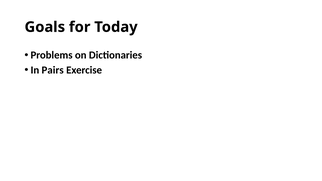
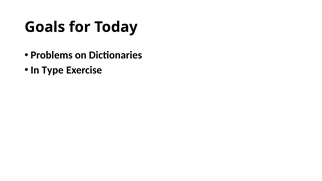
Pairs: Pairs -> Type (53, 70)
